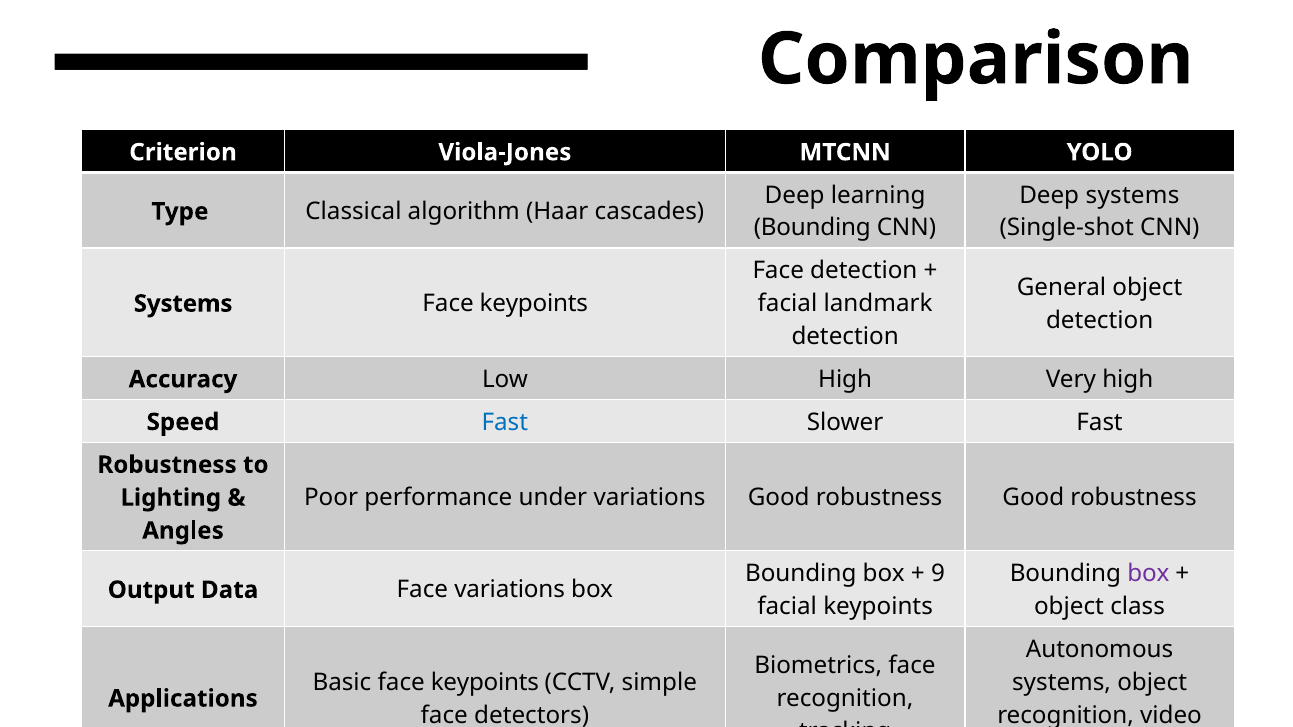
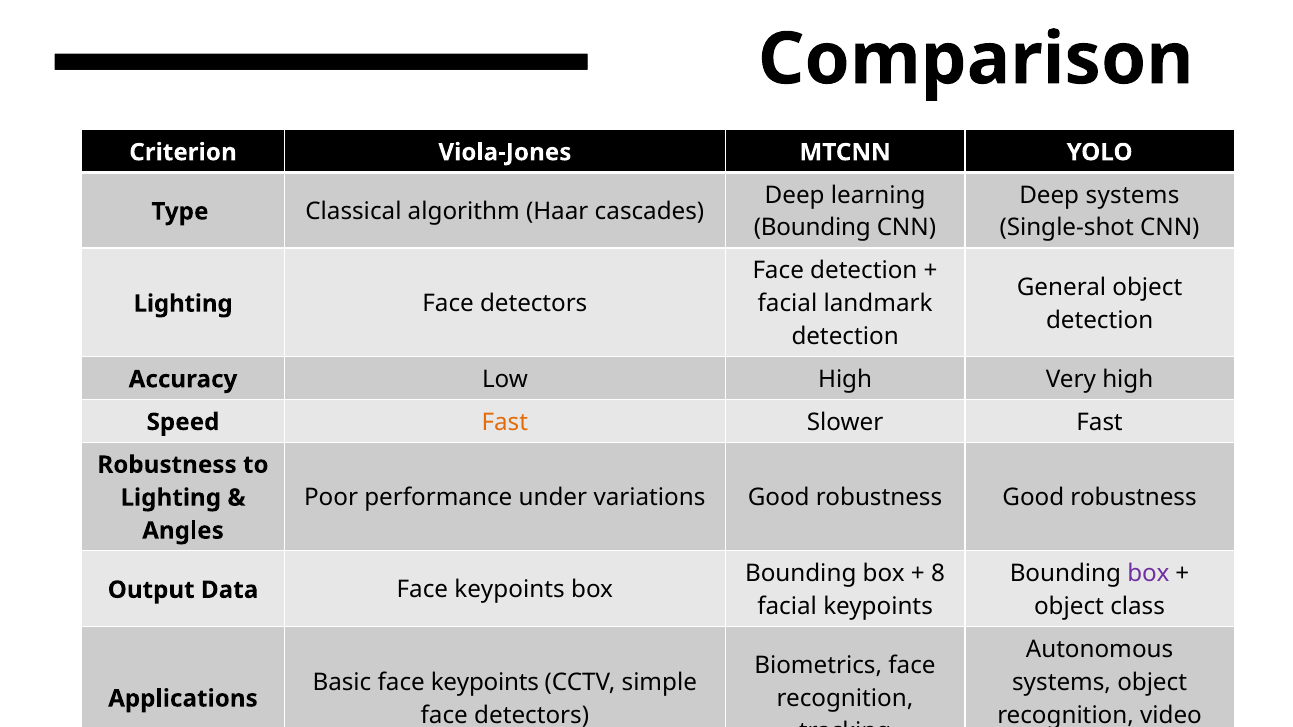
Systems: Systems -> Lighting (183, 304)
keypoints: keypoints -> detectors (534, 304)
Fast colour: blue -> orange (505, 422)
9: 9 -> 8 (938, 574)
Data Face variations: variations -> keypoints (510, 590)
